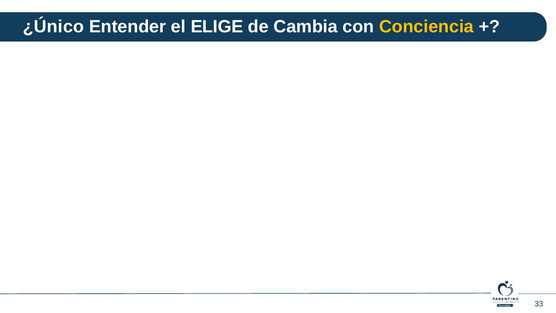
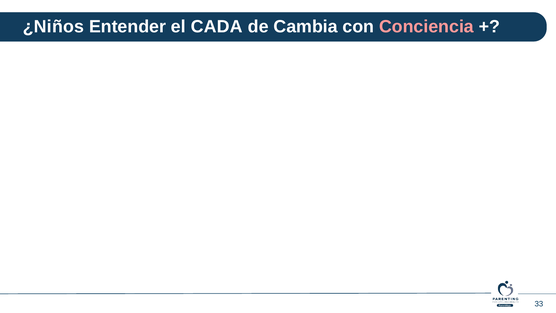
¿Único: ¿Único -> ¿Niños (53, 27)
ELIGE: ELIGE -> CADA (217, 27)
Conciencia colour: yellow -> pink (426, 27)
